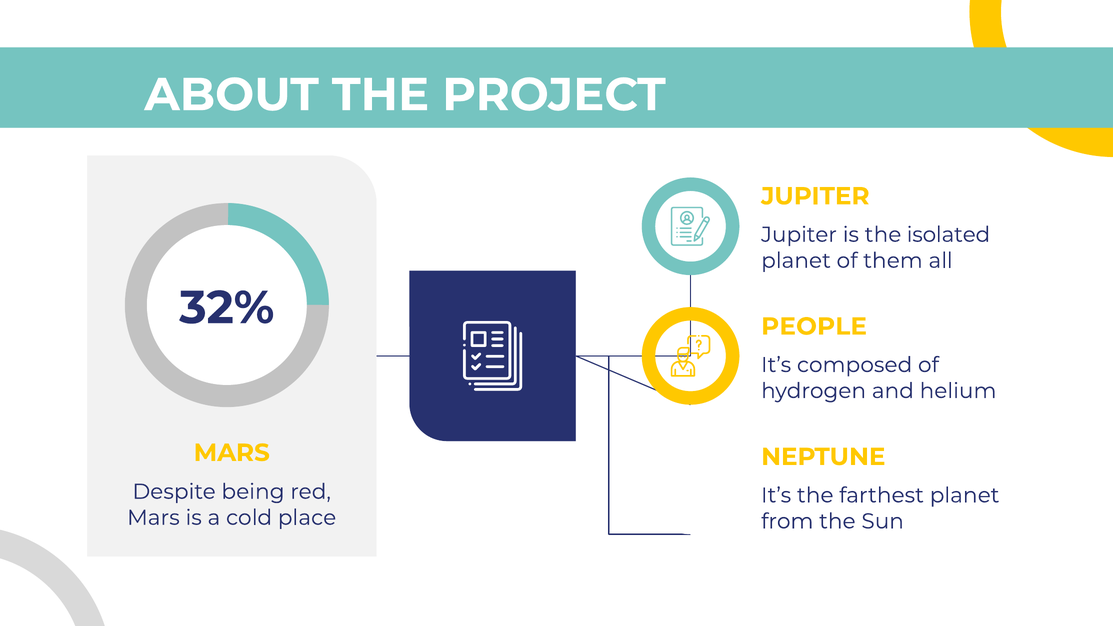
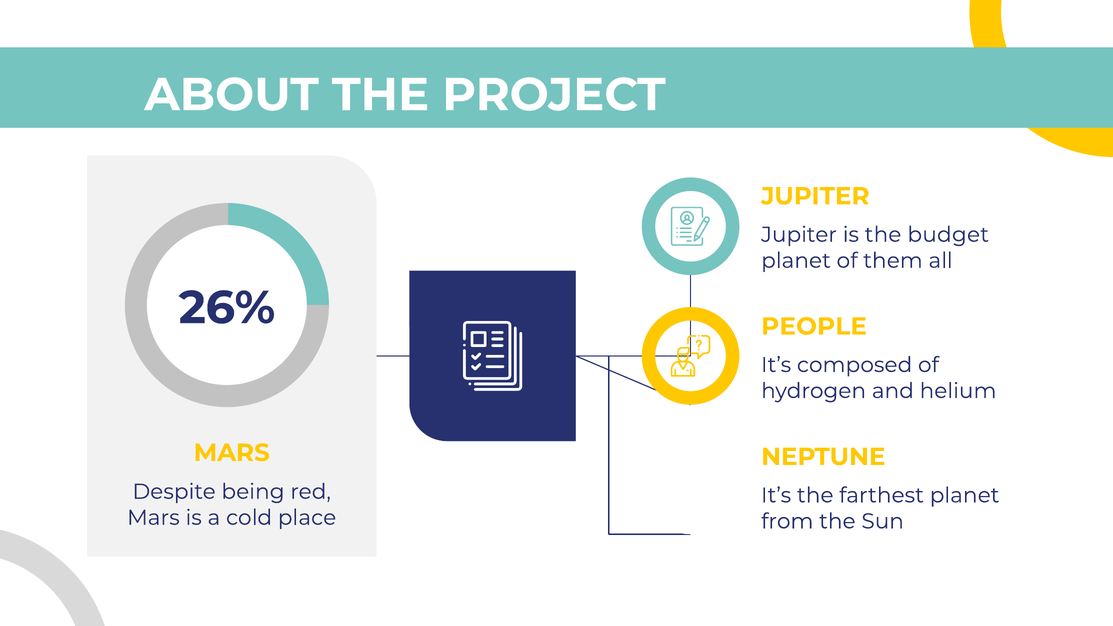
isolated: isolated -> budget (948, 235)
32%: 32% -> 26% (227, 308)
